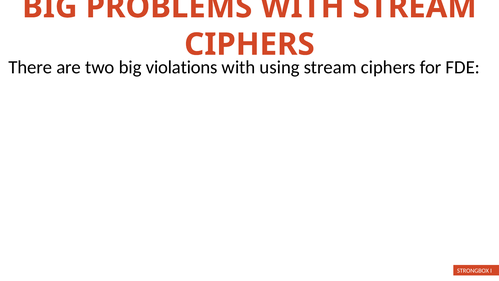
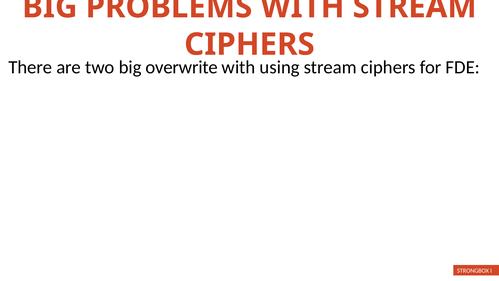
violations: violations -> overwrite (182, 67)
